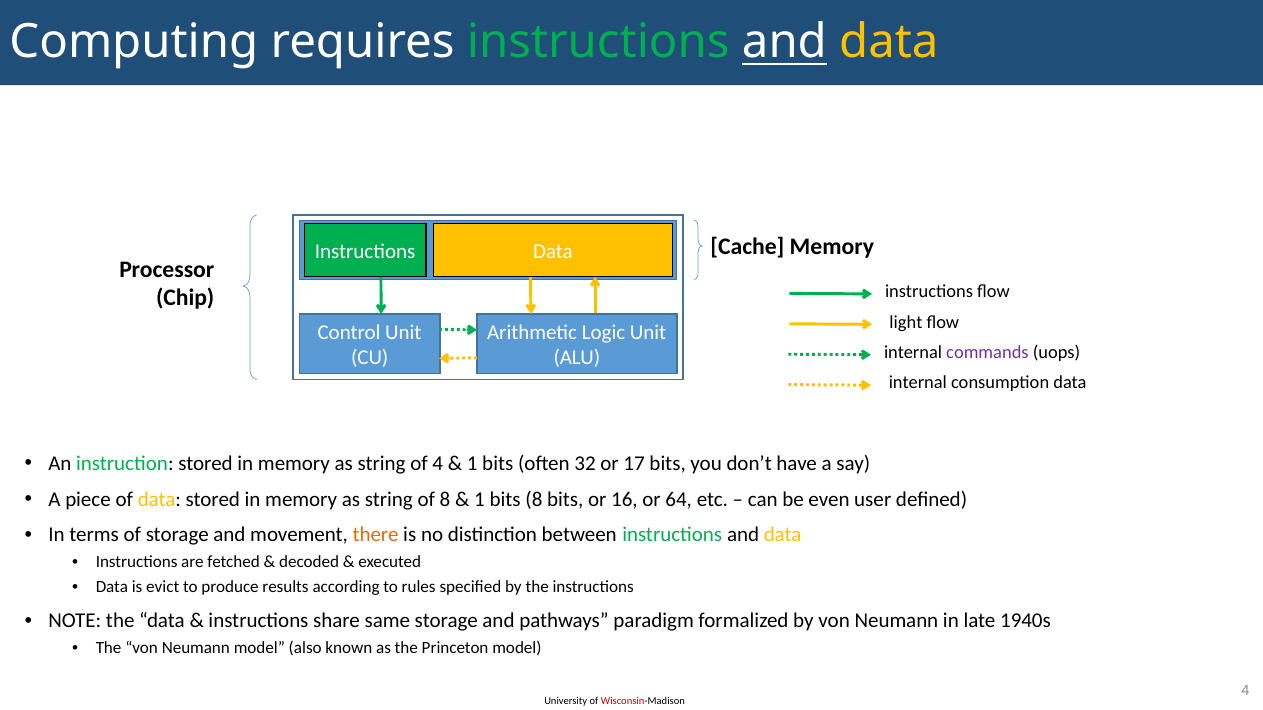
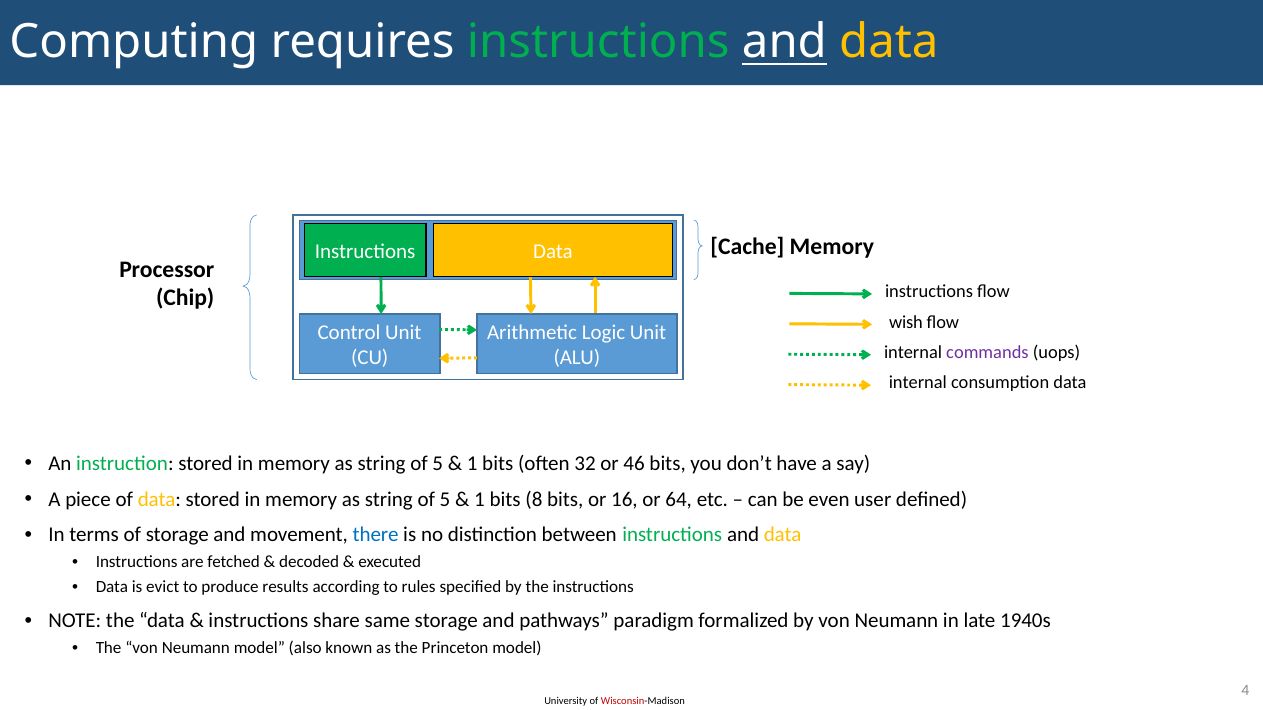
light: light -> wish (906, 322)
4: 4 -> 5 (438, 464)
17: 17 -> 46 (634, 464)
8: 8 -> 5 (445, 499)
there colour: orange -> blue (376, 535)
